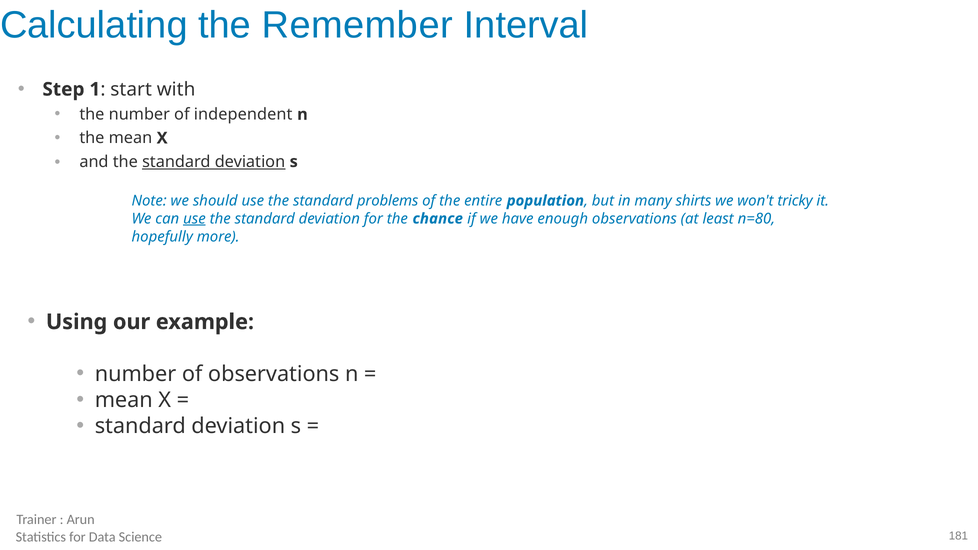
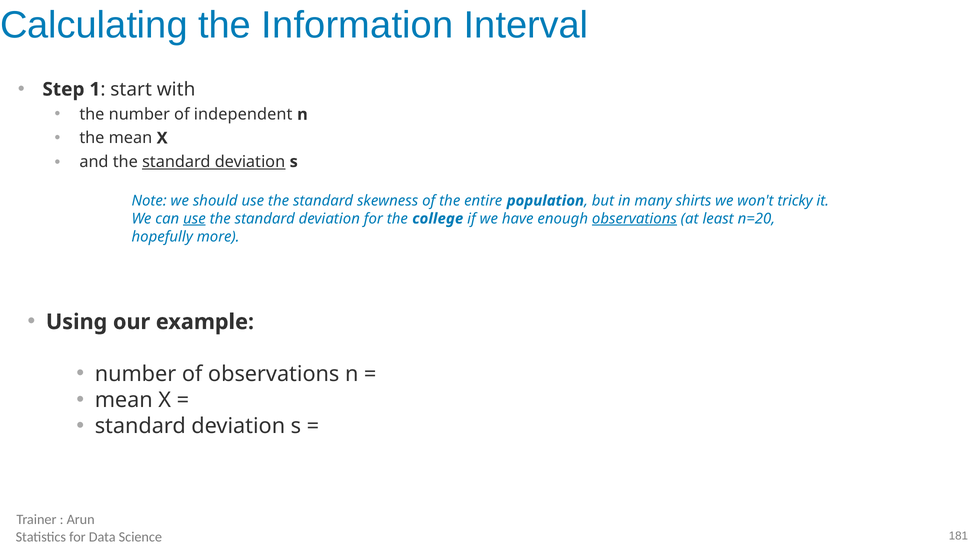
Remember: Remember -> Information (357, 25)
problems: problems -> skewness (388, 201)
chance: chance -> college (438, 219)
observations underline: none -> present (634, 219)
n=80: n=80 -> n=20 (756, 219)
